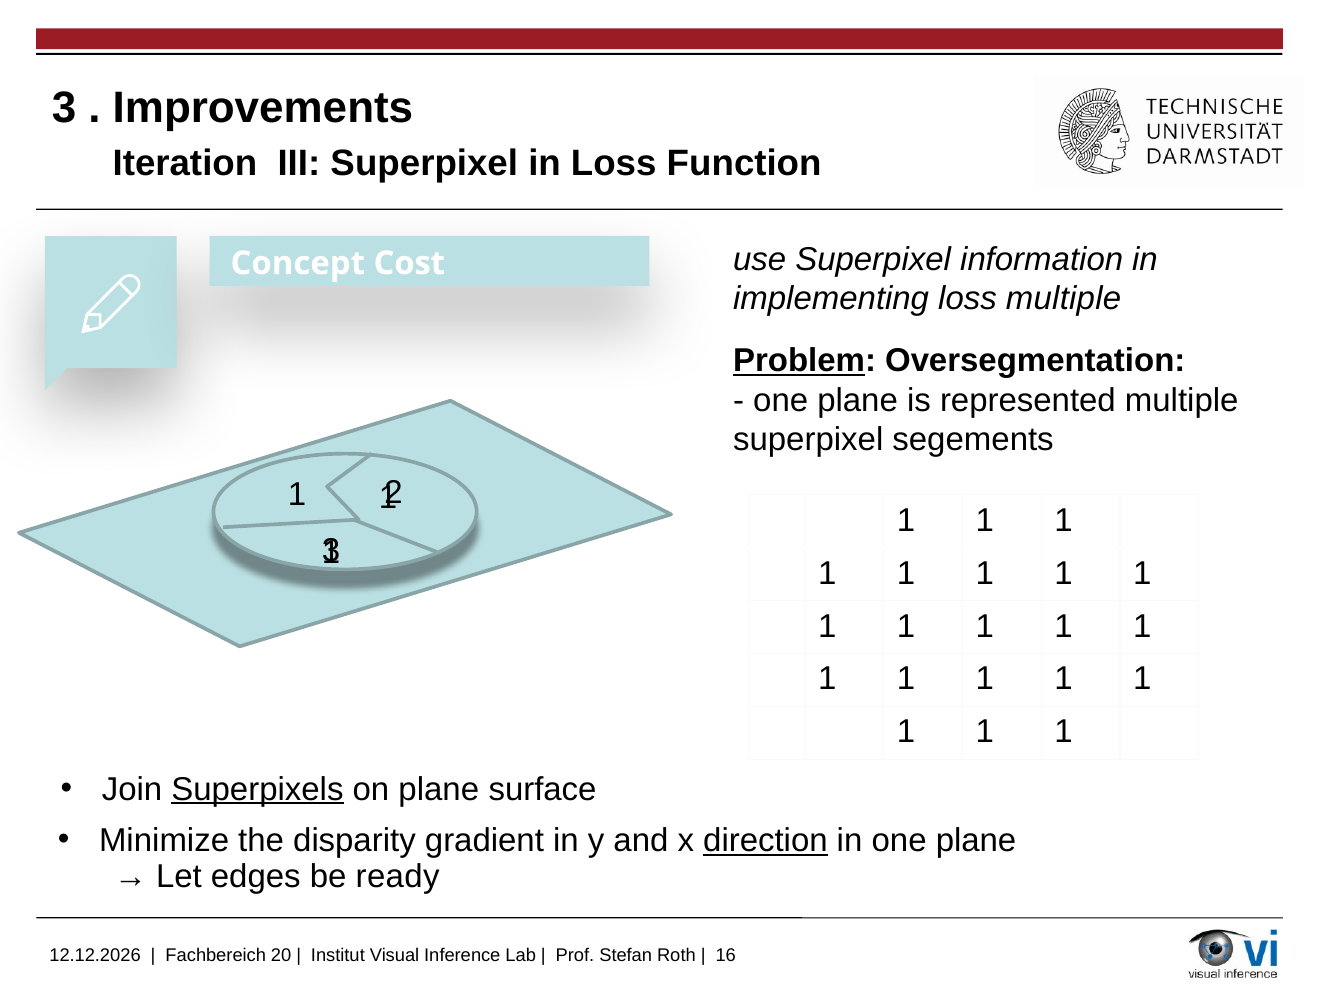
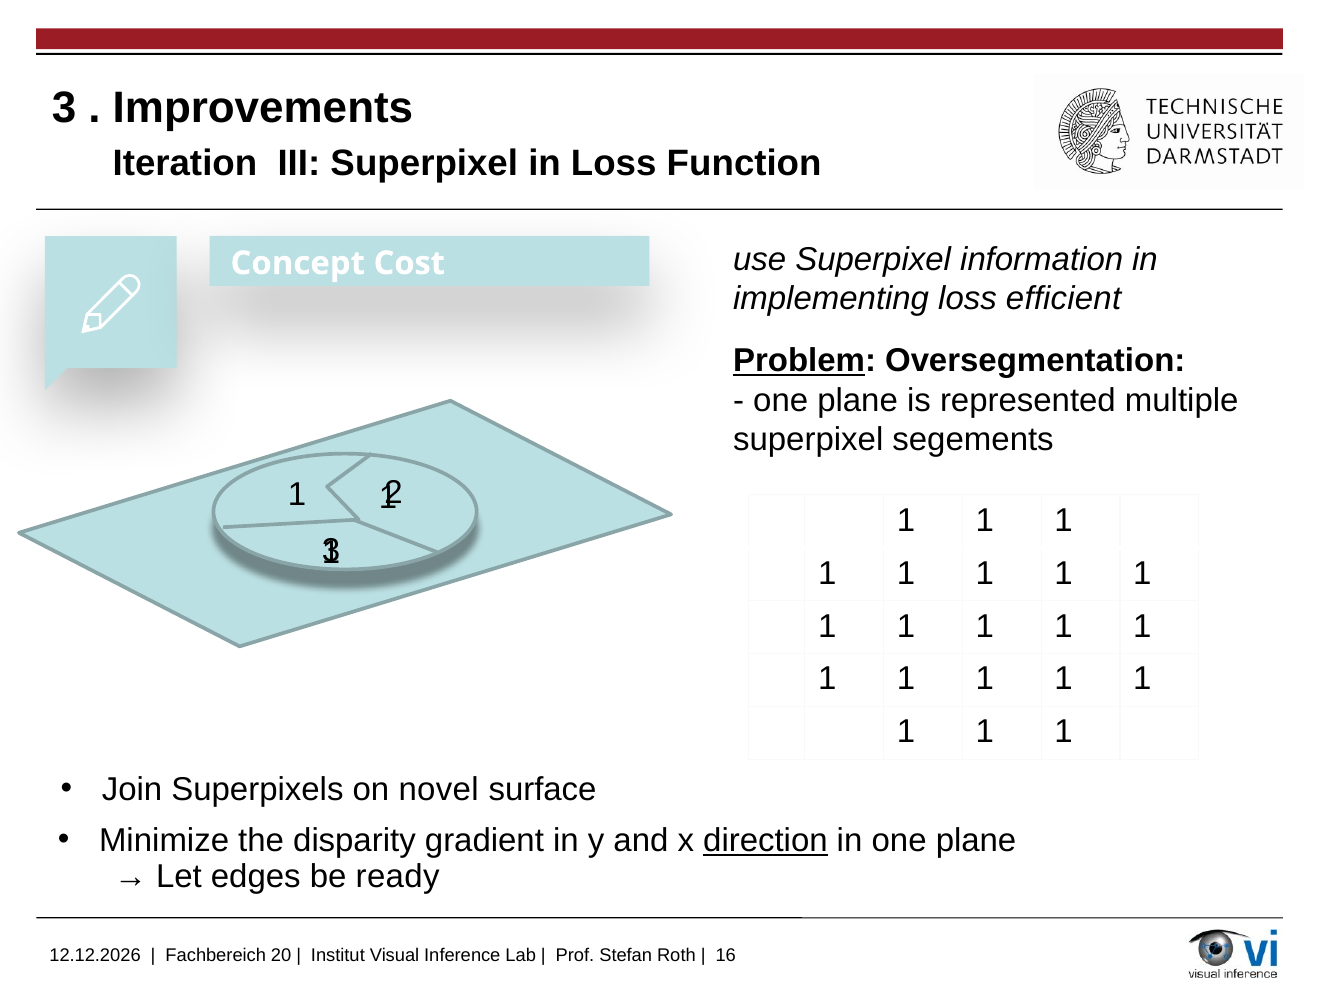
loss multiple: multiple -> efficient (1064, 299)
Superpixels underline: present -> none (257, 789)
on plane: plane -> novel (439, 789)
